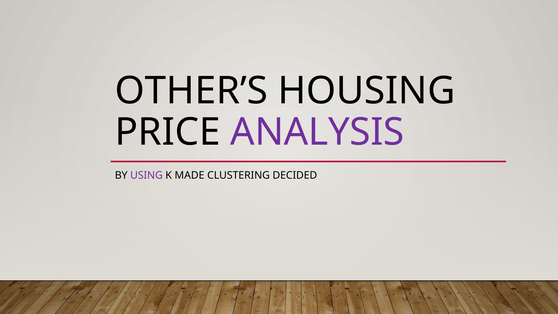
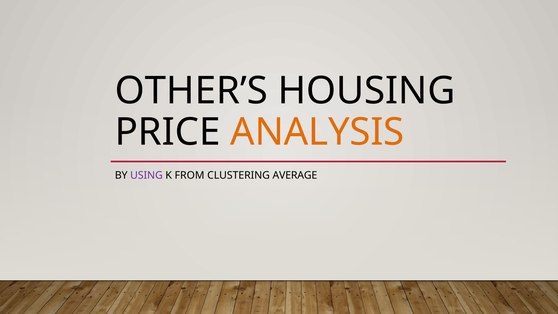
ANALYSIS colour: purple -> orange (317, 132)
MADE: MADE -> FROM (190, 175)
DECIDED: DECIDED -> AVERAGE (295, 175)
